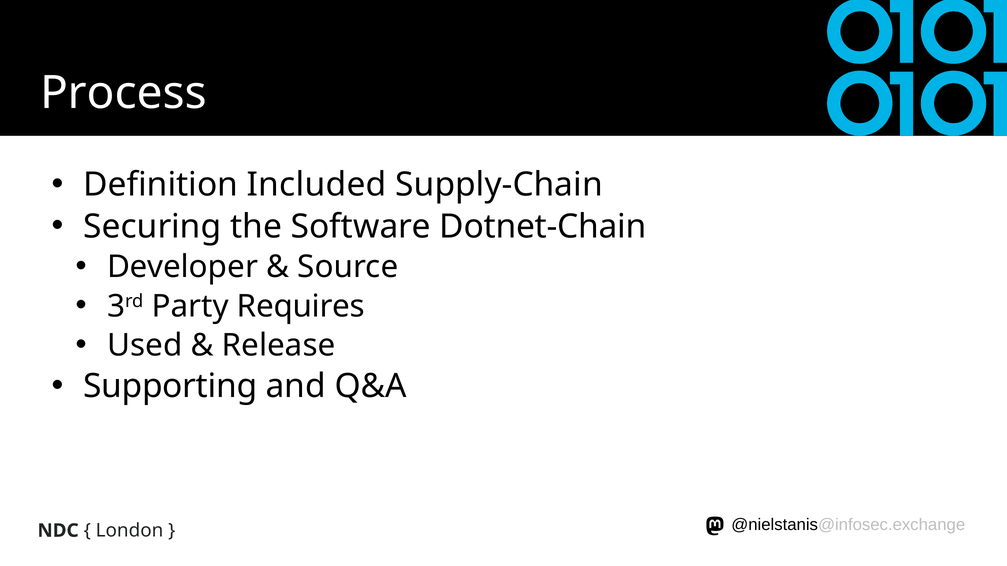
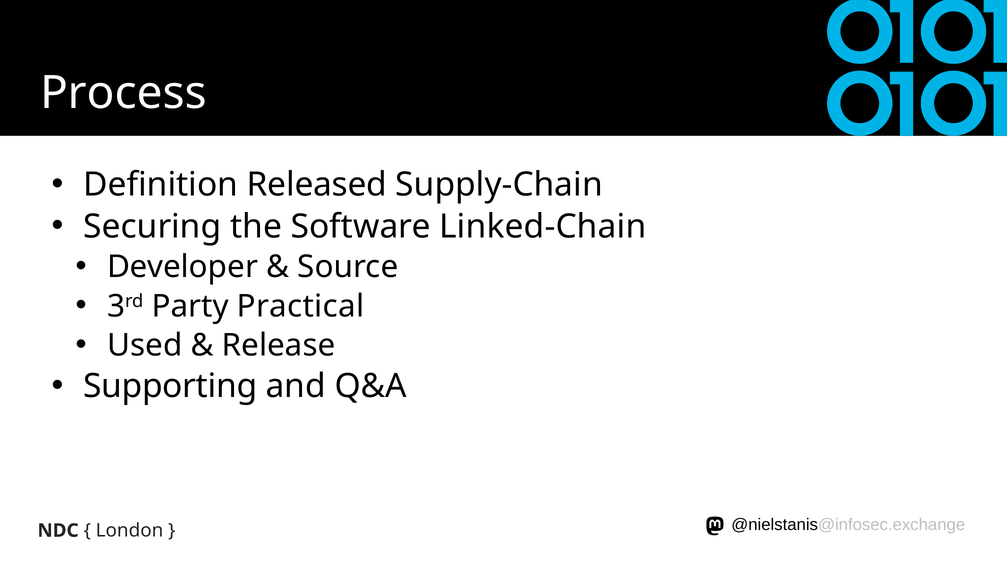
Included: Included -> Released (317, 185)
Dotnet-Chain: Dotnet-Chain -> Linked-Chain (543, 227)
Requires: Requires -> Practical (301, 307)
